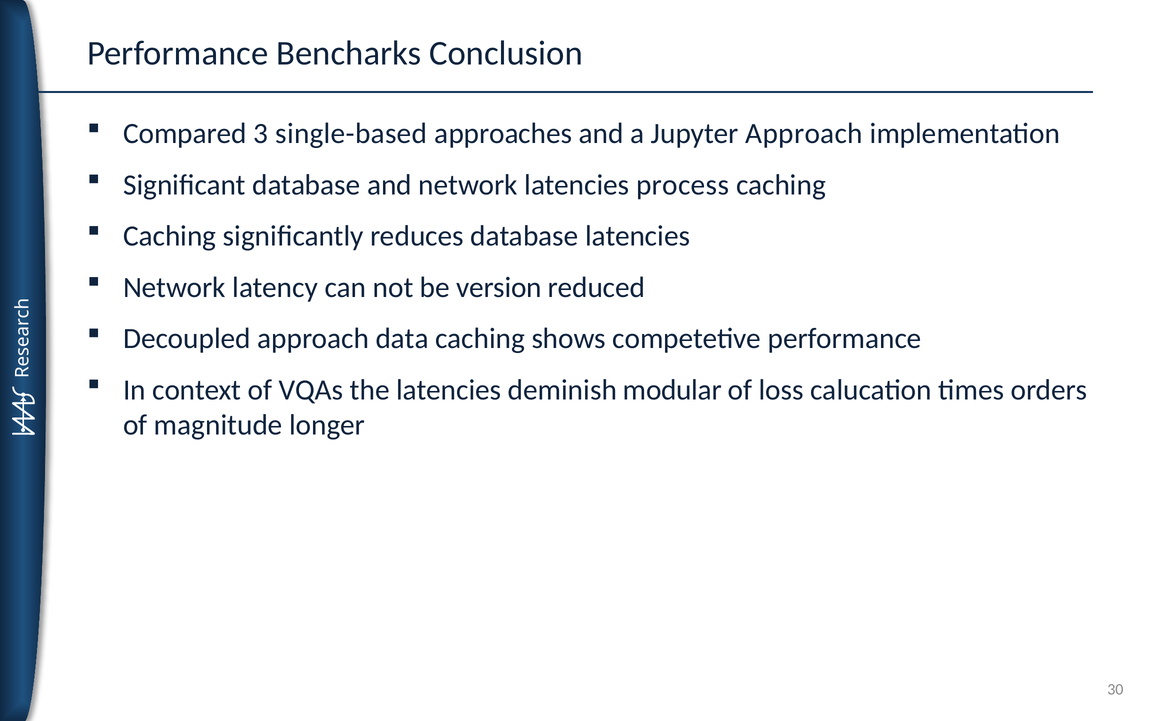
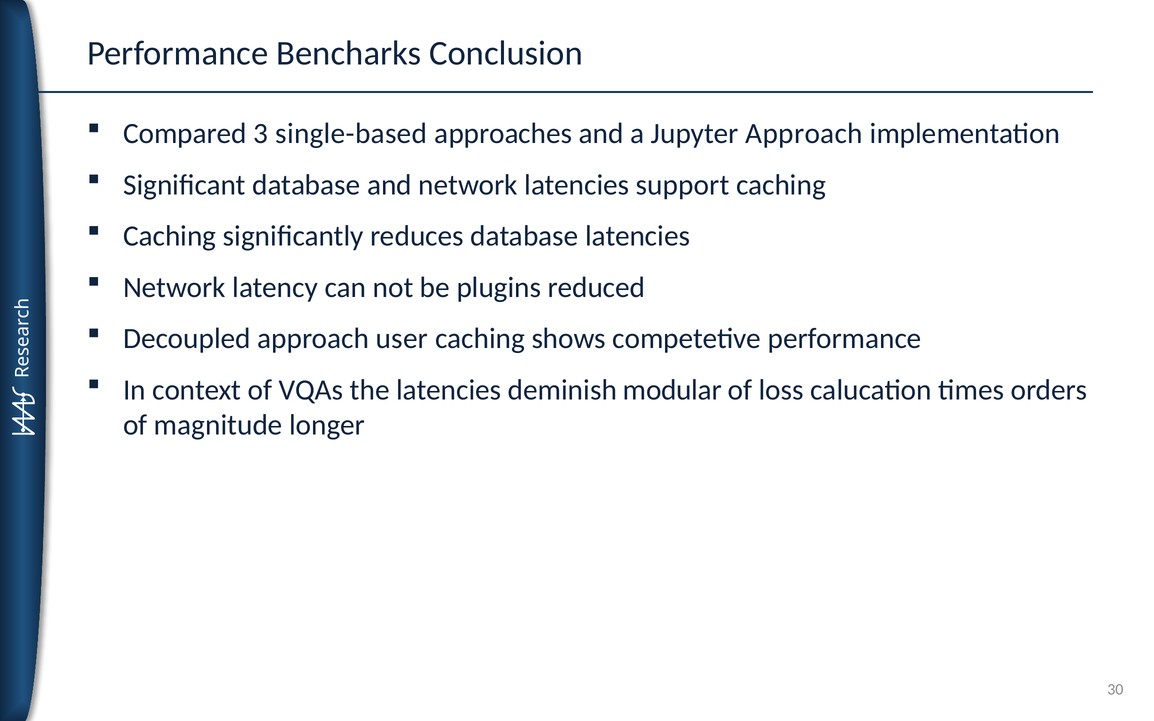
process: process -> support (683, 185)
version: version -> plugins (499, 287)
data: data -> user (402, 339)
